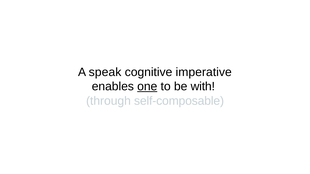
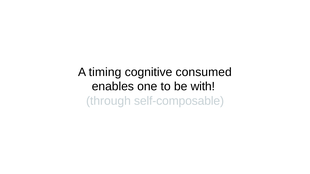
speak: speak -> timing (105, 72)
imperative: imperative -> consumed (204, 72)
one underline: present -> none (147, 87)
